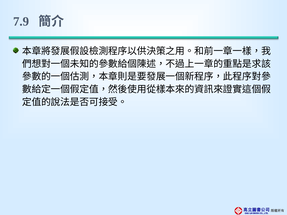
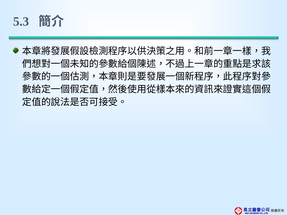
7.9: 7.9 -> 5.3 (21, 21)
